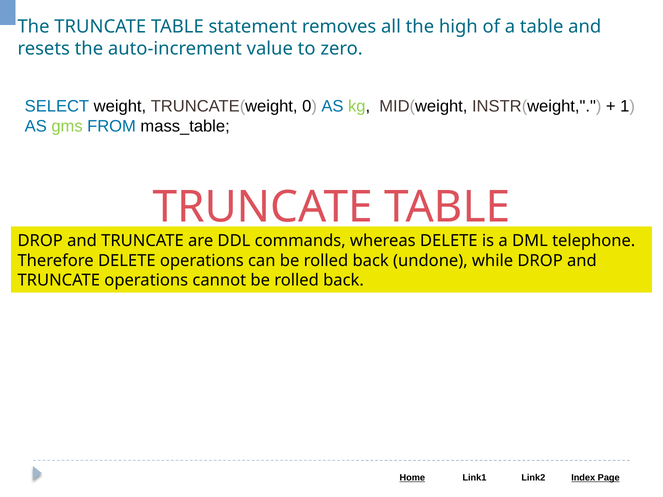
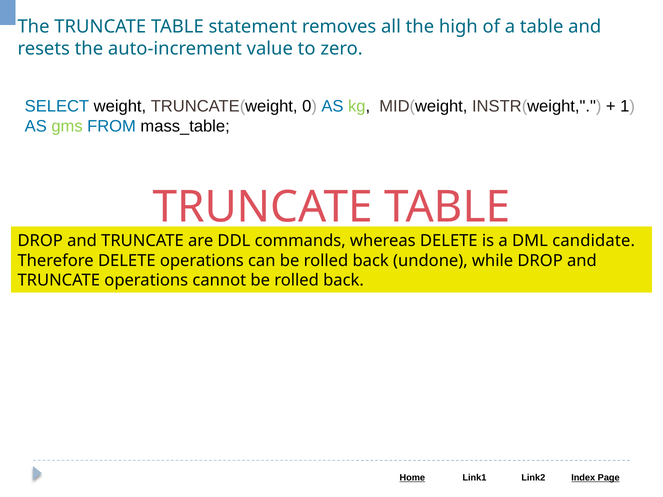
telephone: telephone -> candidate (594, 241)
